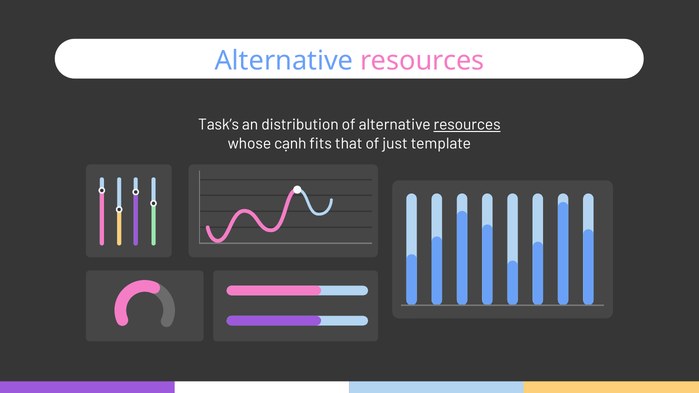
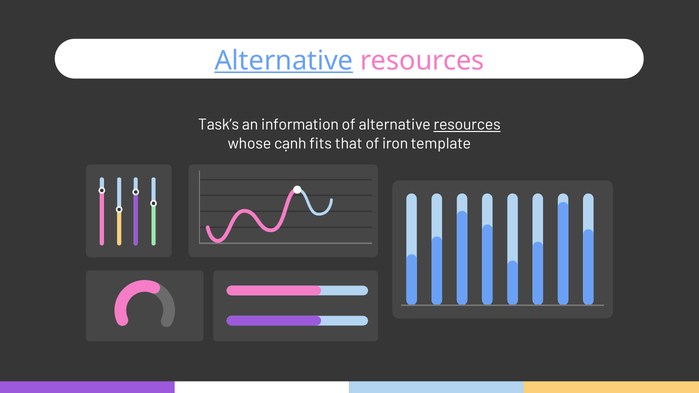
Alternative underline: none -> present (284, 61)
distribution: distribution -> information (300, 125)
just: just -> iron (395, 144)
